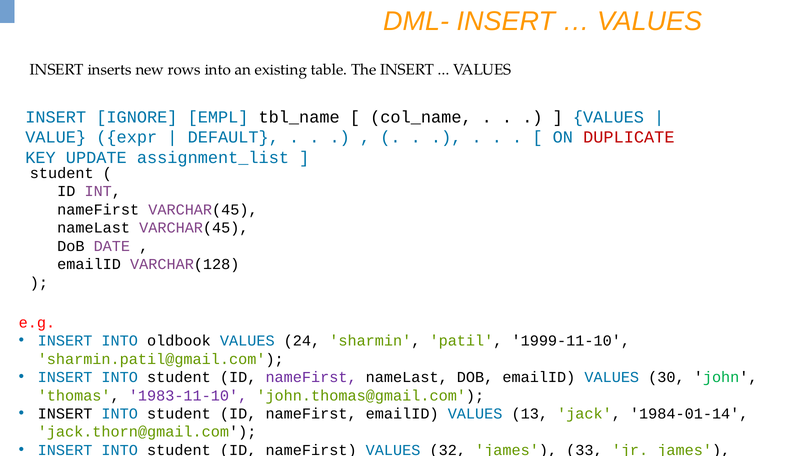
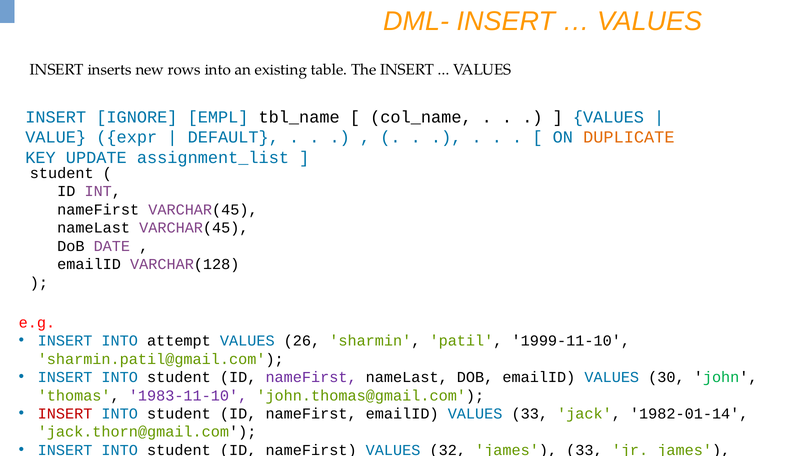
DUPLICATE colour: red -> orange (629, 137)
oldbook: oldbook -> attempt (179, 340)
24: 24 -> 26 (302, 340)
INSERT colour: black -> red (65, 413)
VALUES 13: 13 -> 33 (530, 413)
1984-01-14: 1984-01-14 -> 1982-01-14 (689, 413)
